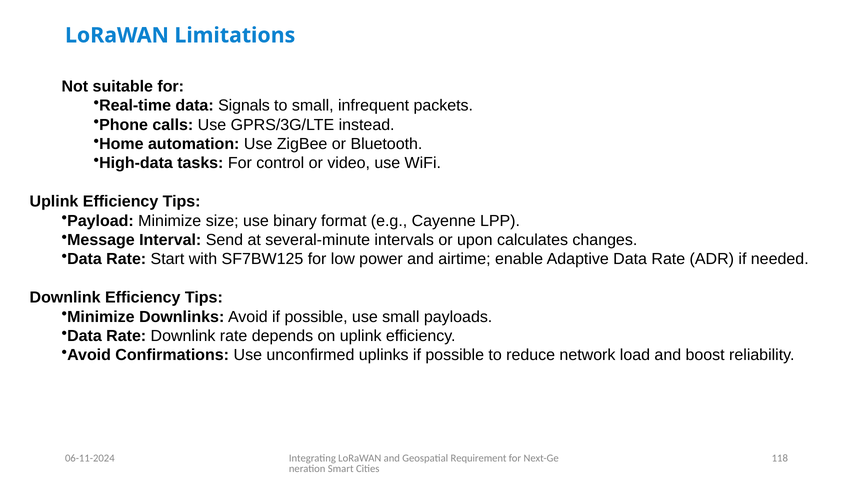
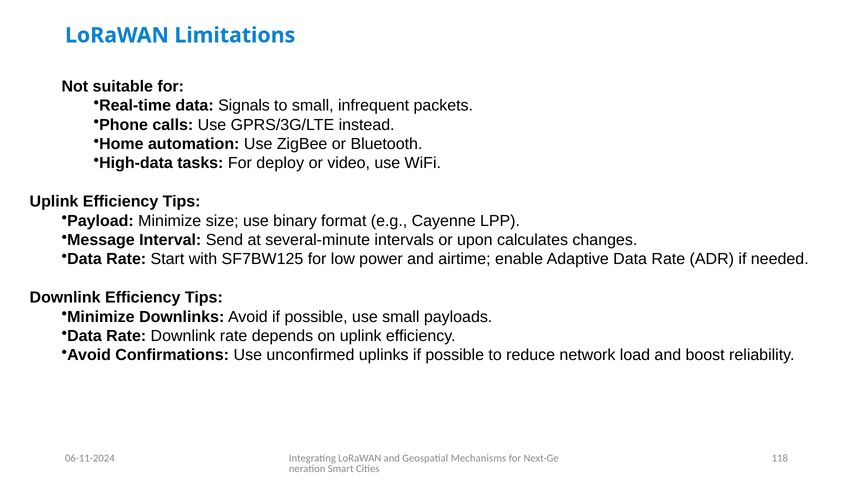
control: control -> deploy (280, 163)
Requirement: Requirement -> Mechanisms (478, 458)
